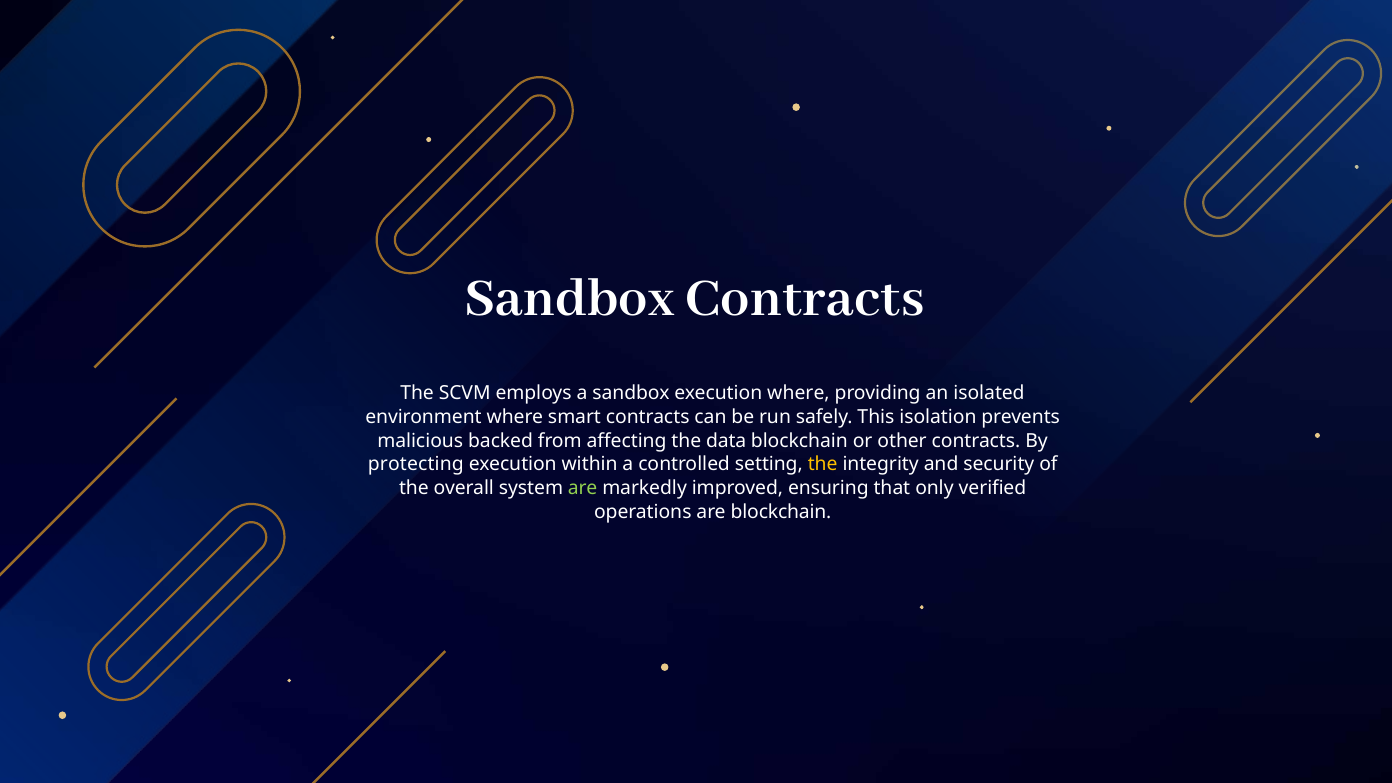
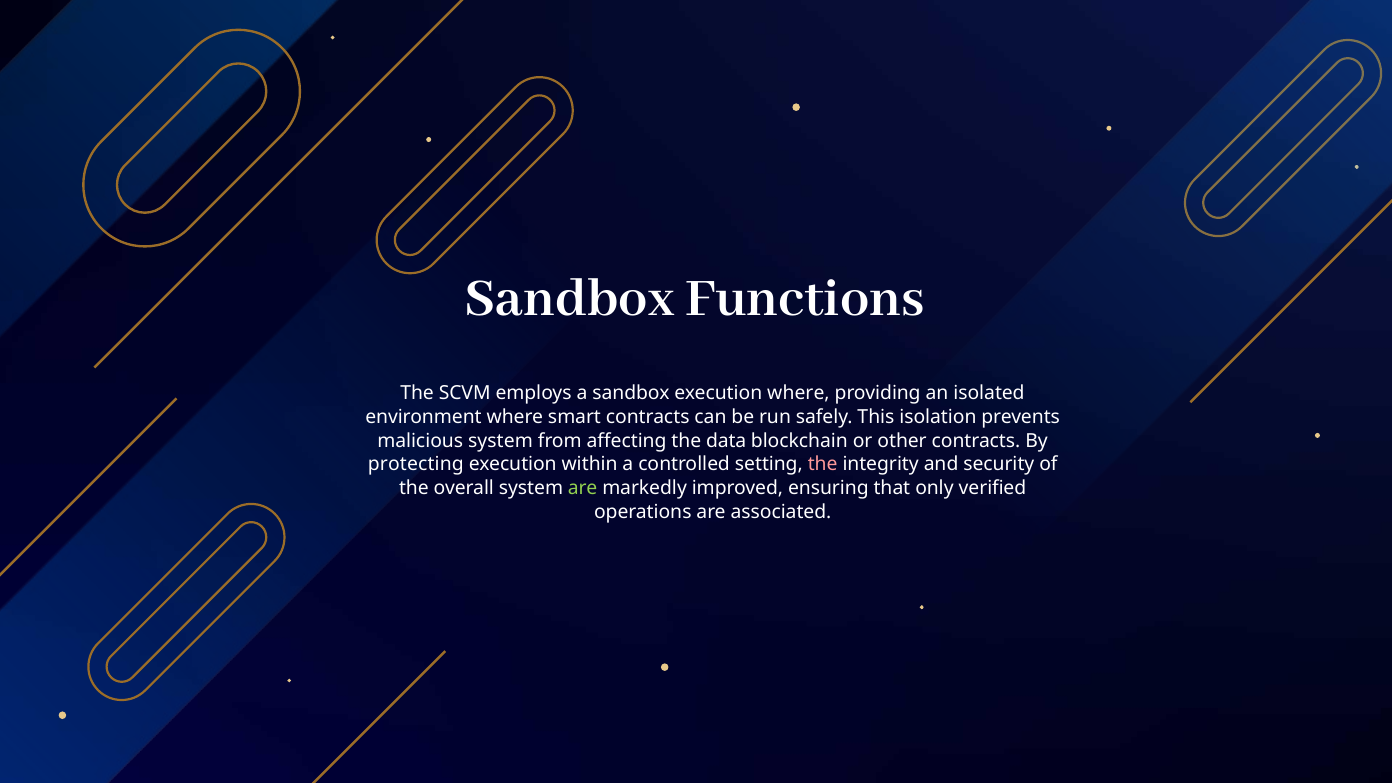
Sandbox Contracts: Contracts -> Functions (805, 296)
malicious backed: backed -> system (501, 441)
the colour: yellow -> pink (823, 464)
are blockchain: blockchain -> associated (781, 512)
